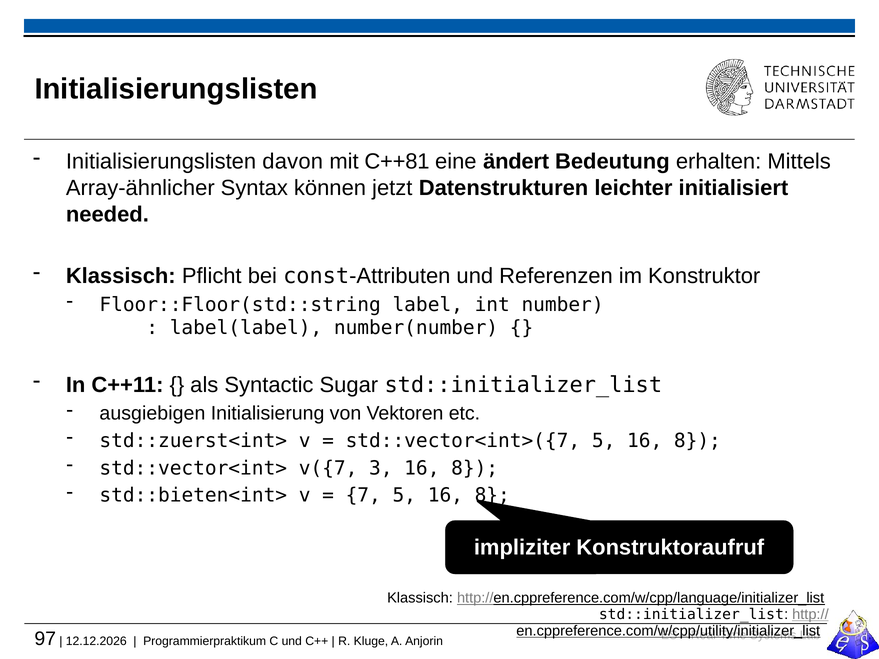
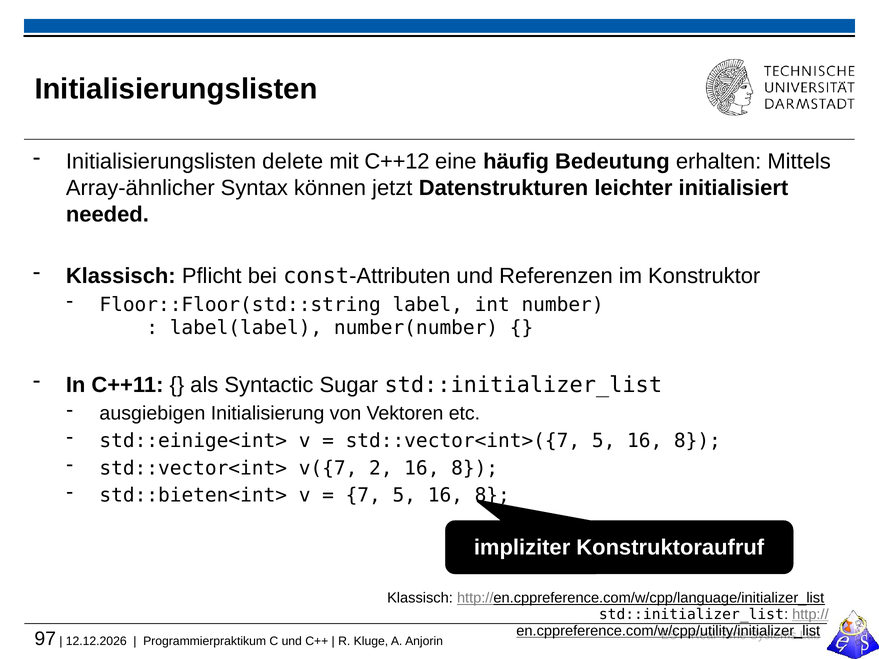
davon: davon -> delete (293, 162)
C++81: C++81 -> C++12 (397, 162)
ändert: ändert -> häufig (516, 162)
std::zuerst<int>: std::zuerst<int> -> std::einige<int> (193, 441)
3: 3 -> 2 (381, 468)
